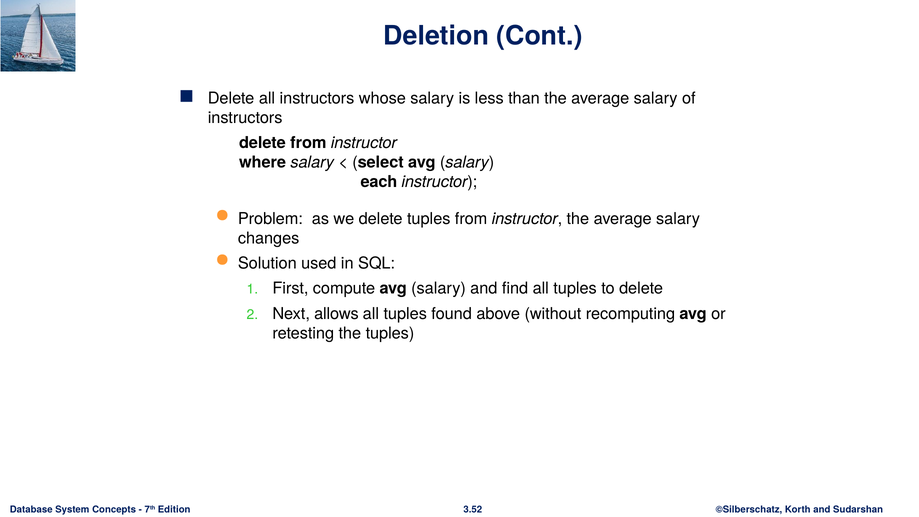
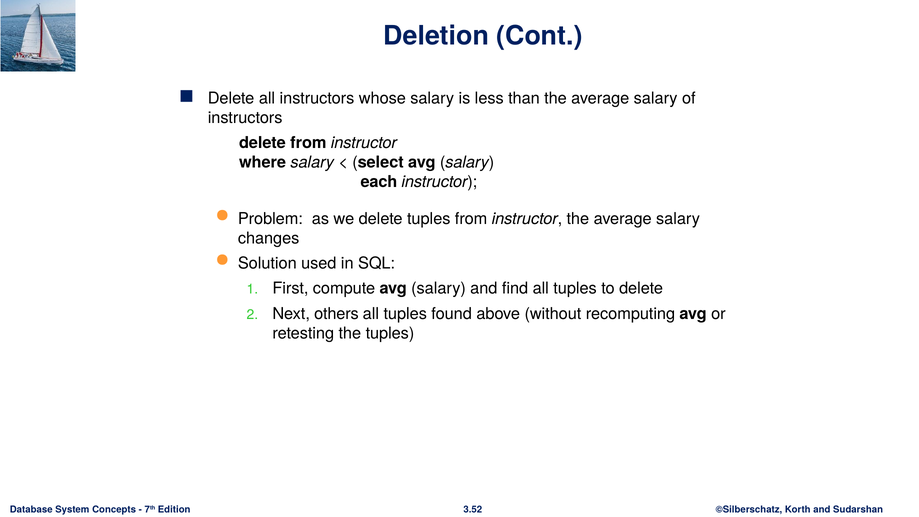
allows: allows -> others (336, 314)
